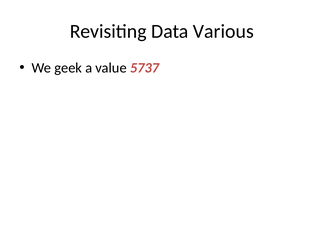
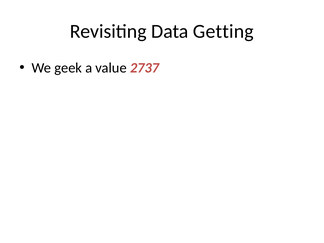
Various: Various -> Getting (223, 31)
5737: 5737 -> 2737 (145, 68)
